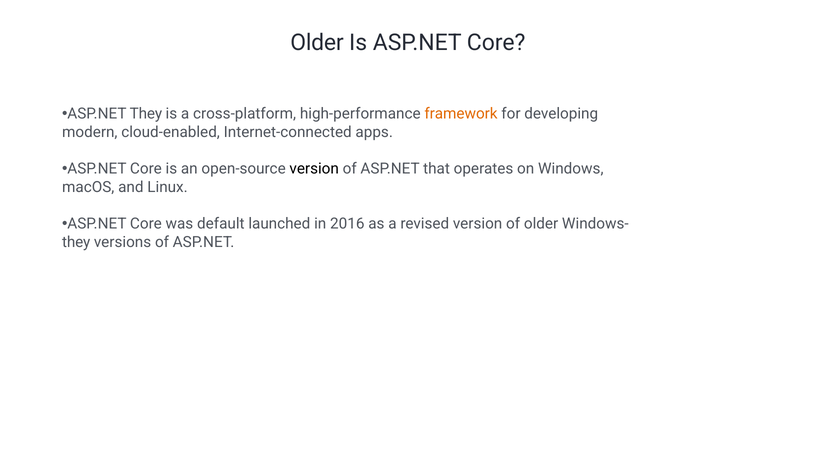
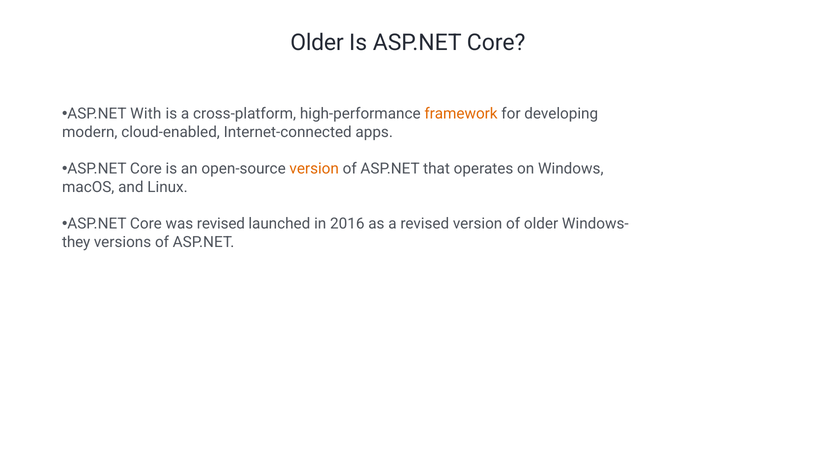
ASP.NET They: They -> With (146, 114)
version colour: black -> orange (314, 169)
was default: default -> revised (221, 224)
